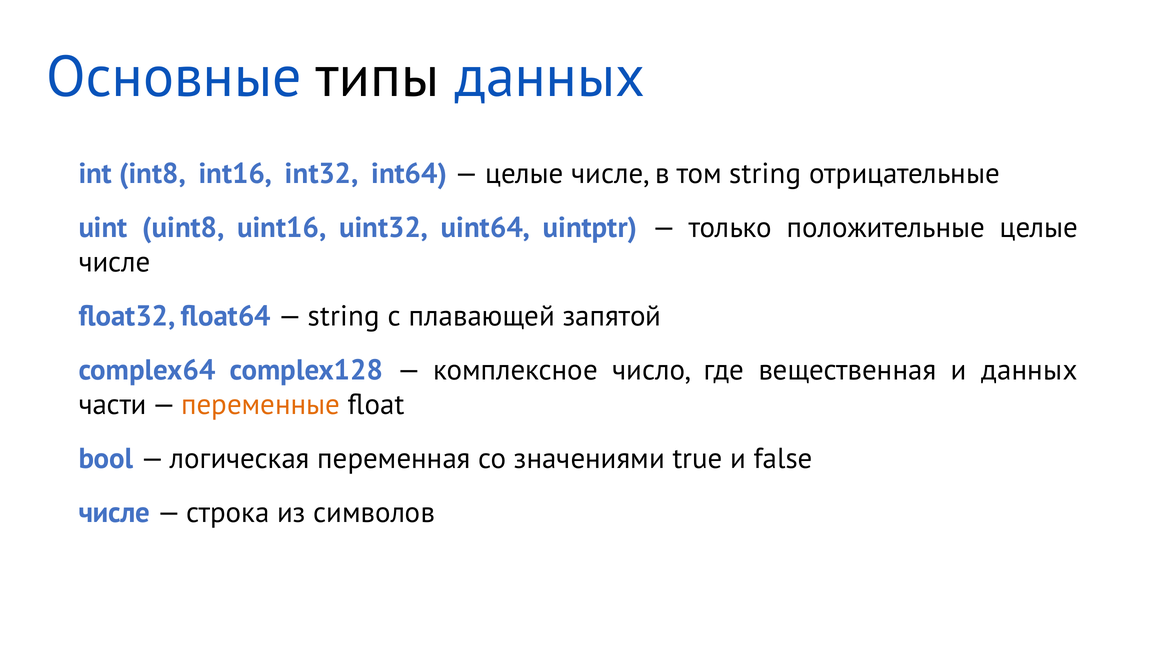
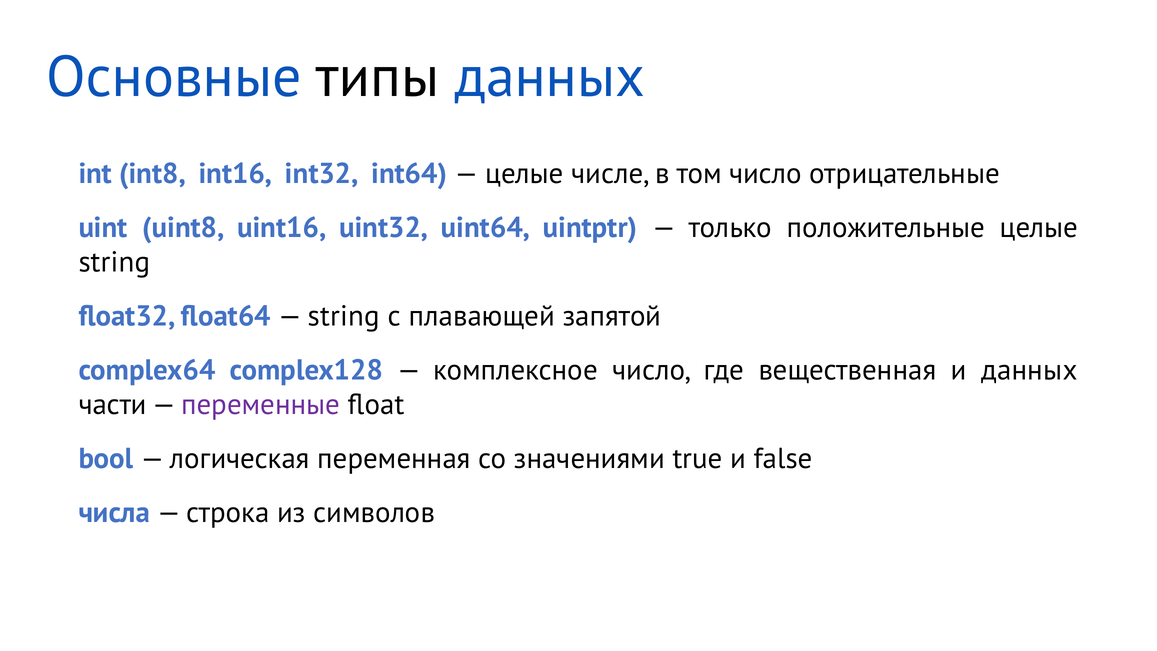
том string: string -> число (766, 173)
числе: числе -> string (114, 262)
переменные colour: orange -> purple (261, 405)
числе: числе -> числа (114, 513)
